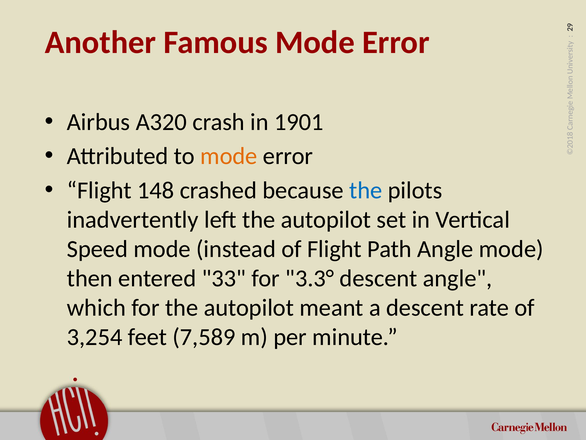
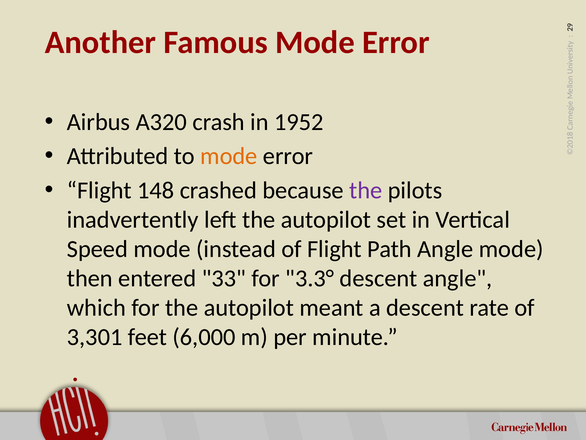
1901: 1901 -> 1952 (299, 122)
the colour: blue -> purple (366, 190)
3,254: 3,254 -> 3,301 (95, 337)
7,589: 7,589 -> 6,000 (204, 337)
